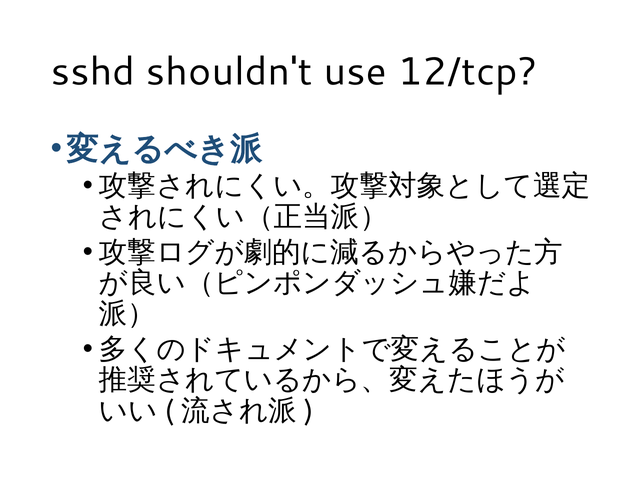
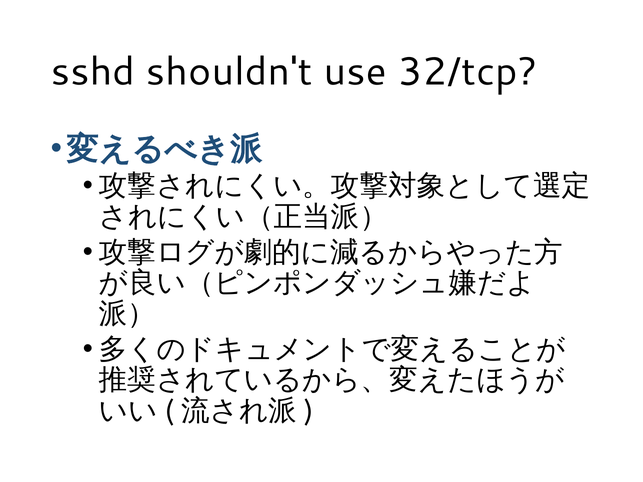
12/tcp: 12/tcp -> 32/tcp (468, 72)
